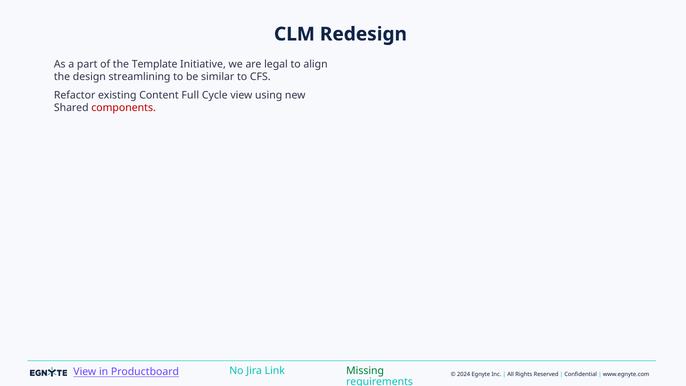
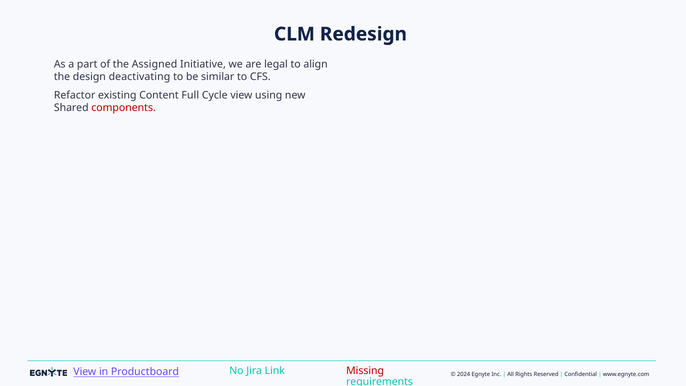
Template: Template -> Assigned (155, 64)
streamlining: streamlining -> deactivating (139, 77)
Missing colour: green -> red (365, 370)
